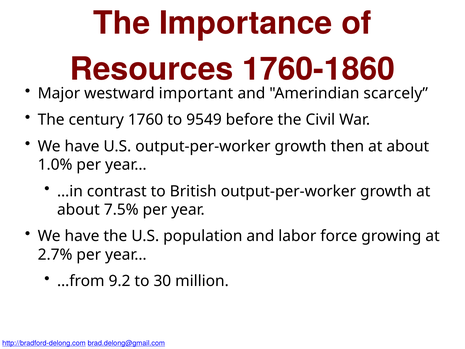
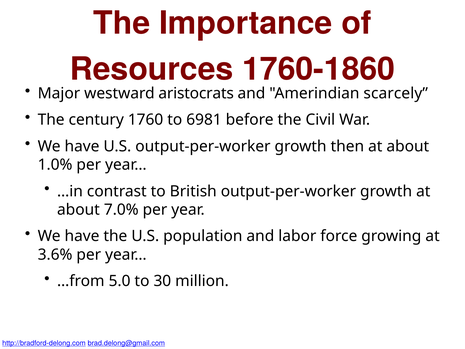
important: important -> aristocrats (196, 93)
9549: 9549 -> 6981 (204, 120)
7.5%: 7.5% -> 7.0% (121, 210)
2.7%: 2.7% -> 3.6% (55, 255)
9.2: 9.2 -> 5.0 (120, 281)
